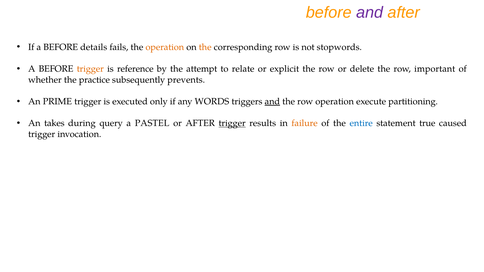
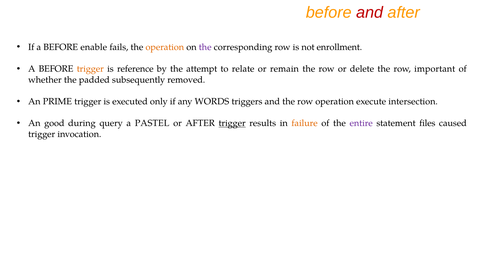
and colour: purple -> red (370, 13)
details: details -> enable (94, 47)
the colour: orange -> purple (205, 47)
stopwords: stopwords -> enrollment (339, 47)
explicit: explicit -> remain (284, 69)
practice: practice -> padded (94, 80)
prevents: prevents -> removed (186, 80)
and underline: present -> none (272, 102)
partitioning: partitioning -> intersection (413, 102)
takes: takes -> good (54, 123)
entire colour: blue -> purple (361, 123)
true: true -> files (427, 123)
